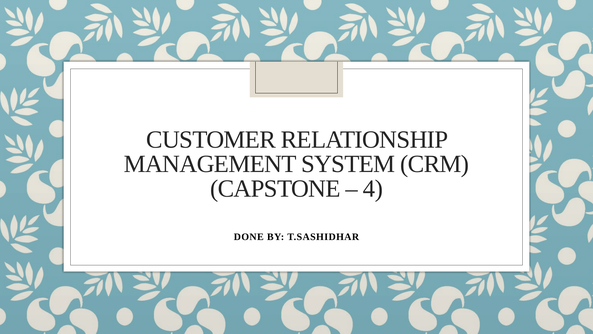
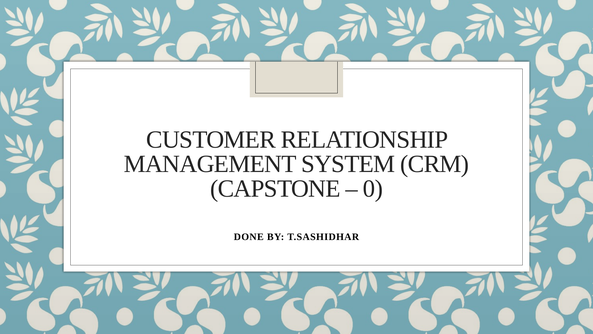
4: 4 -> 0 (373, 189)
